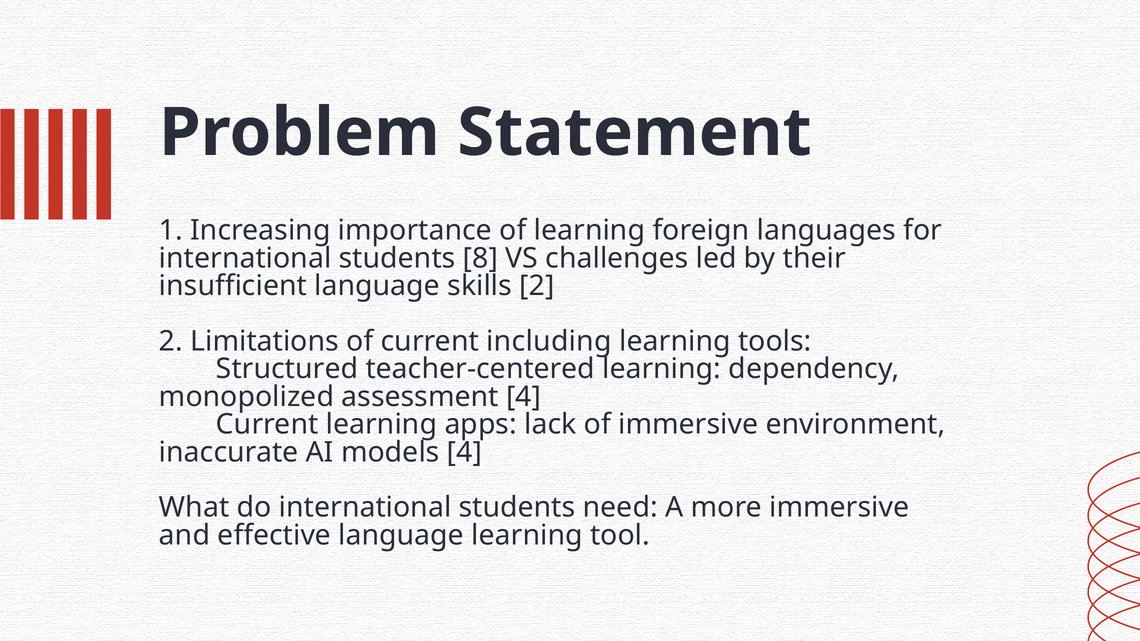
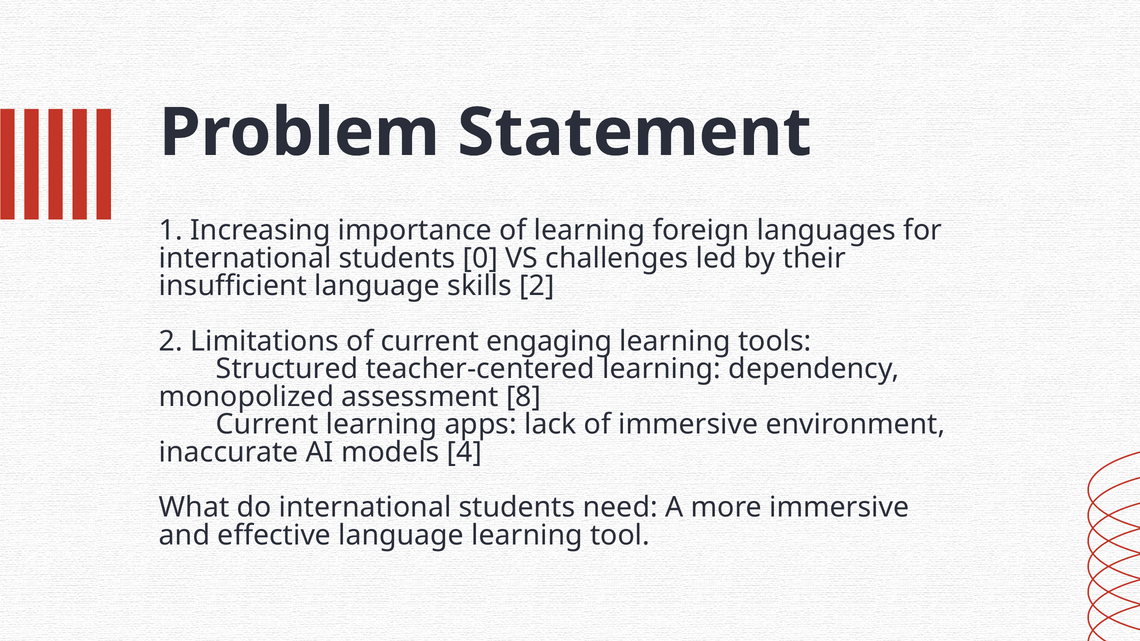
8: 8 -> 0 (480, 258)
including: including -> engaging (549, 342)
assessment 4: 4 -> 8 (524, 397)
